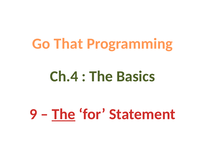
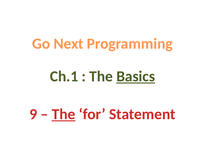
That: That -> Next (69, 44)
Ch.4: Ch.4 -> Ch.1 (64, 77)
Basics underline: none -> present (136, 77)
